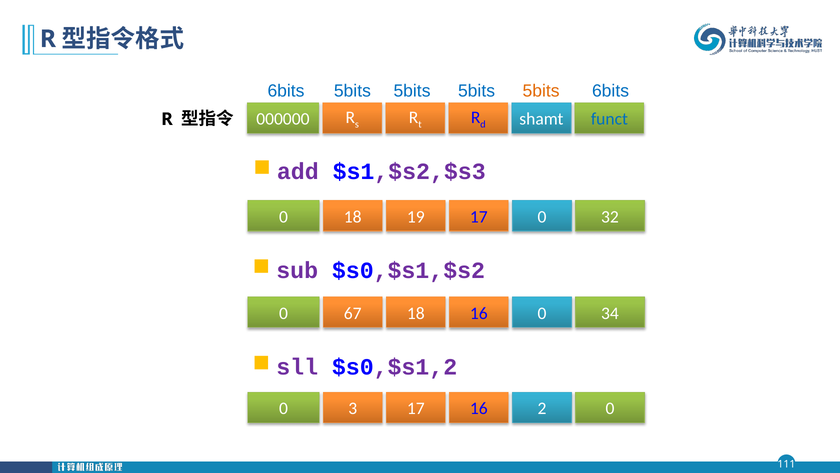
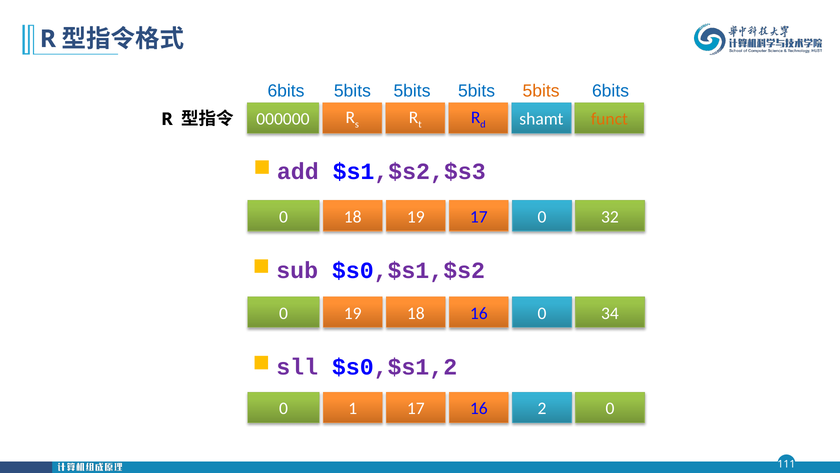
funct colour: blue -> orange (609, 119)
0 67: 67 -> 19 (353, 313)
3: 3 -> 1 (353, 408)
